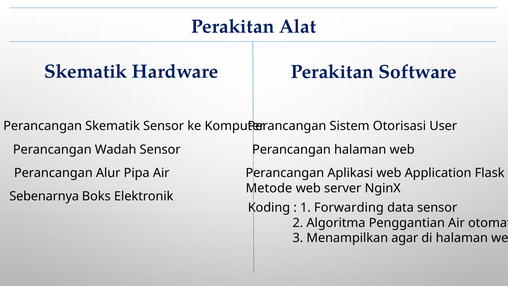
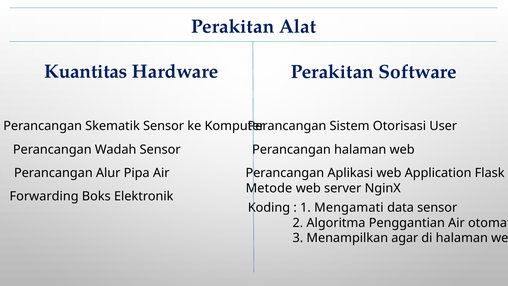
Skematik: Skematik -> Kuantitas (86, 72)
Sebenarnya: Sebenarnya -> Forwarding (44, 196)
Forwarding: Forwarding -> Mengamati (349, 207)
